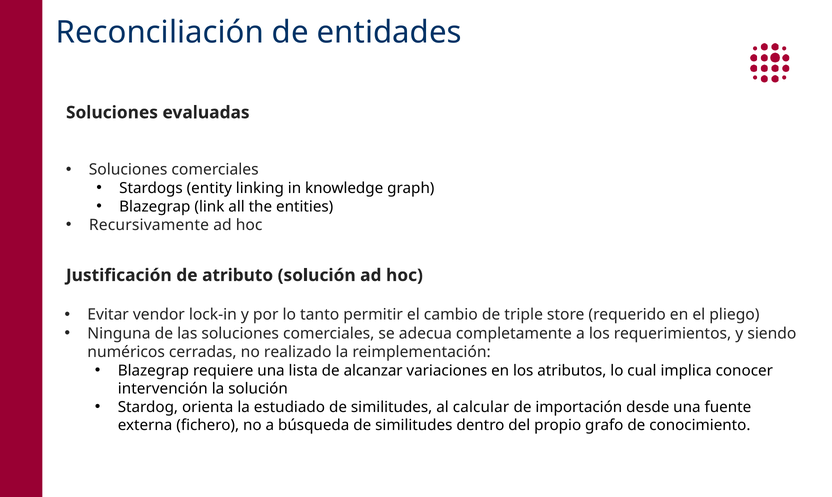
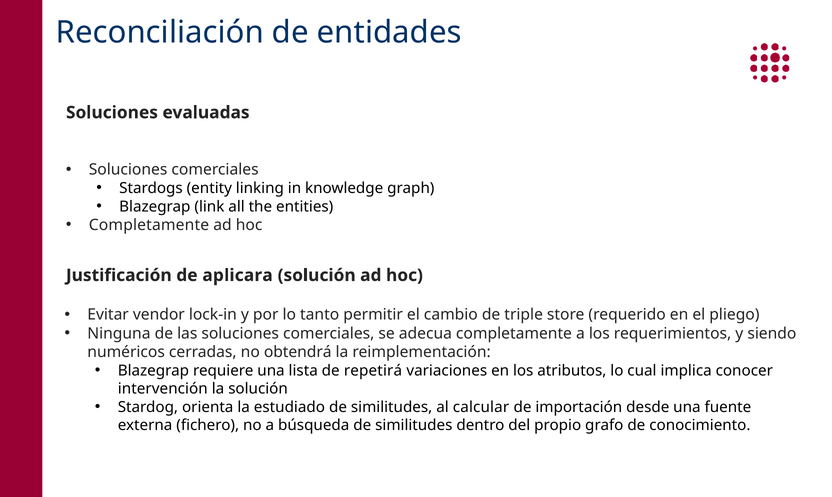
Recursivamente: Recursivamente -> Completamente (149, 225)
atributo: atributo -> aplicara (238, 275)
realizado: realizado -> obtendrá (298, 352)
alcanzar: alcanzar -> repetirá (373, 371)
